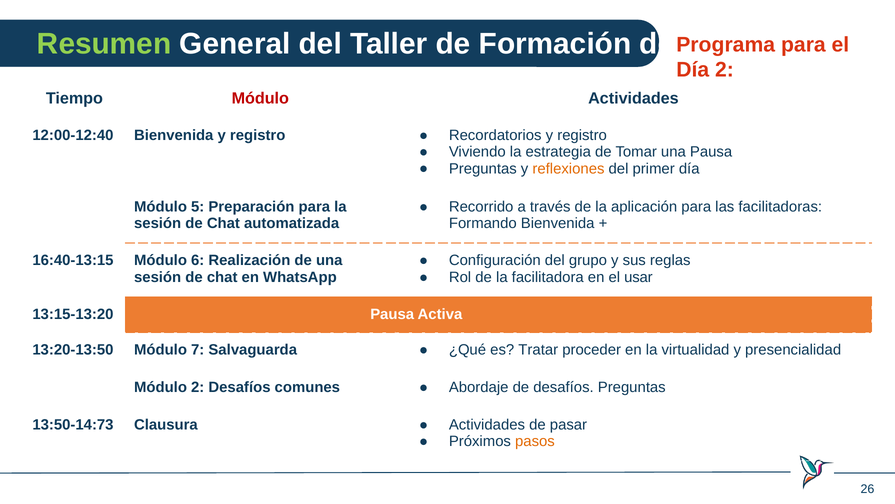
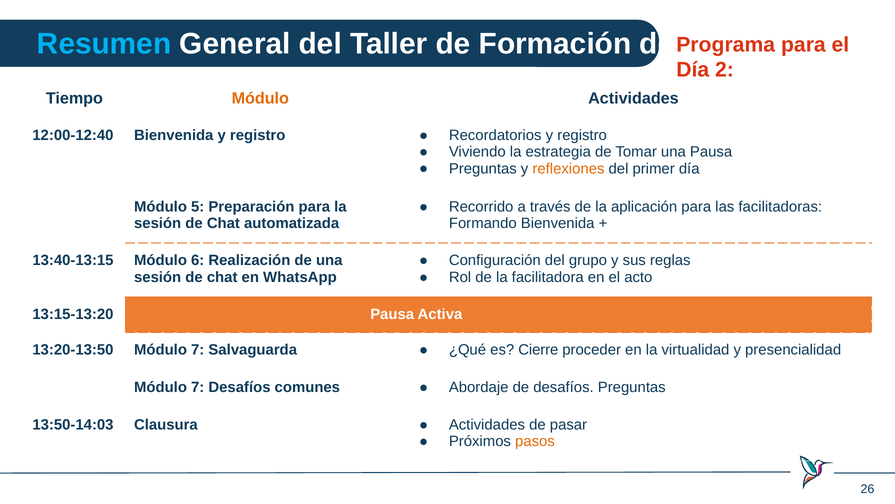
Resumen colour: light green -> light blue (104, 44)
Módulo colour: red -> orange (260, 98)
16:40-13:15: 16:40-13:15 -> 13:40-13:15 (73, 260)
usar: usar -> acto (638, 277)
Tratar: Tratar -> Cierre (538, 350)
2: 2 -> 7 (198, 387)
13:50-14:73: 13:50-14:73 -> 13:50-14:03 (73, 424)
